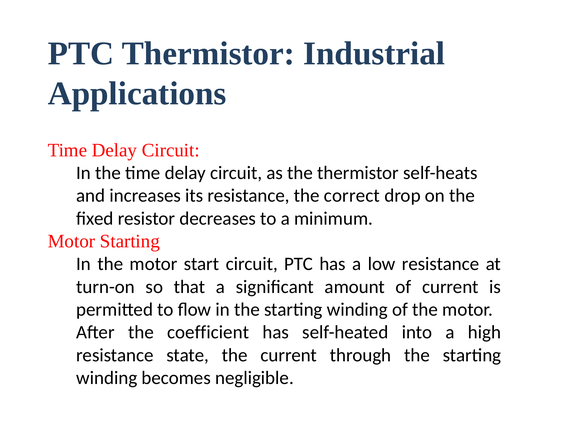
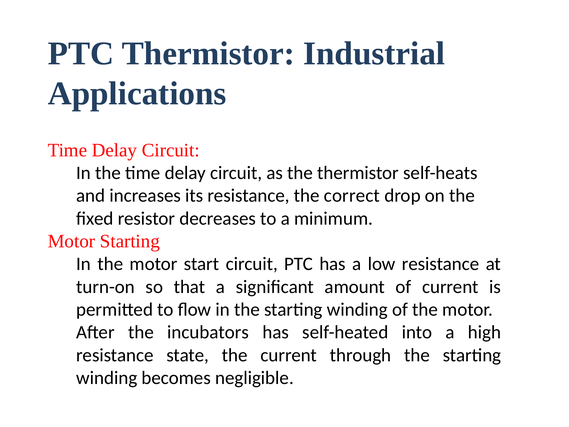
coefficient: coefficient -> incubators (208, 332)
